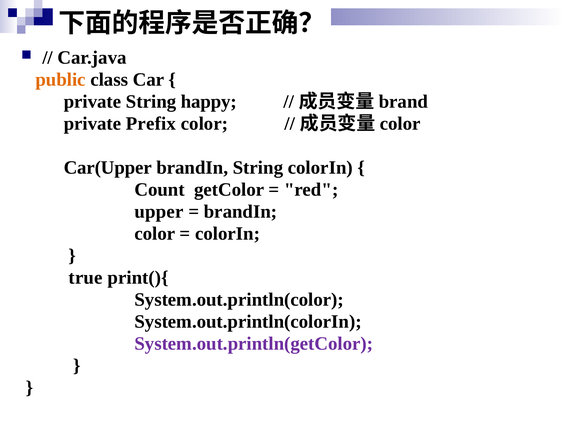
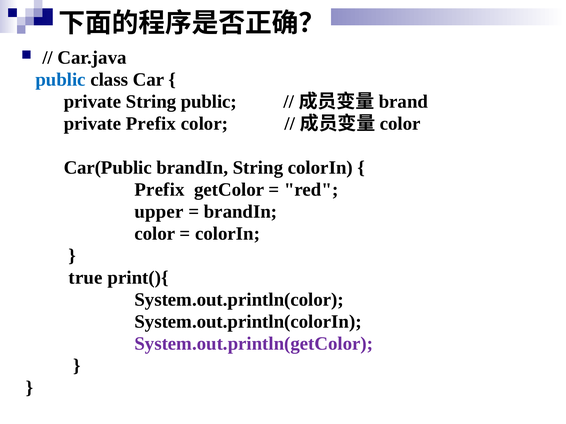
public colour: orange -> blue (61, 80)
String happy: happy -> public (209, 102)
Car(Upper: Car(Upper -> Car(Public (108, 168)
Count: Count -> Prefix (159, 190)
